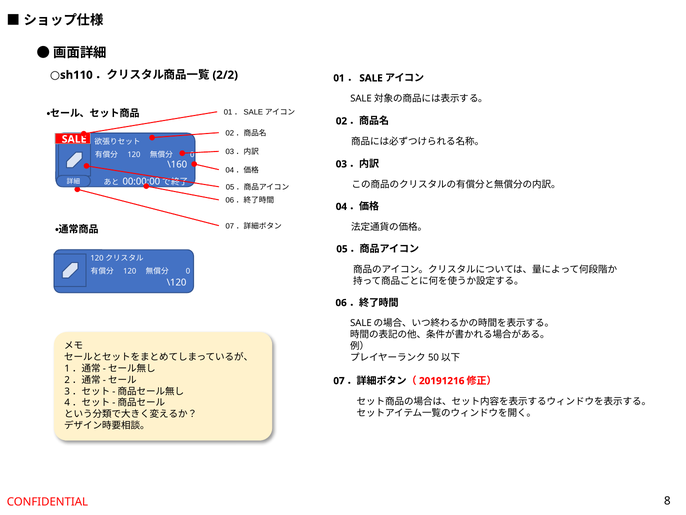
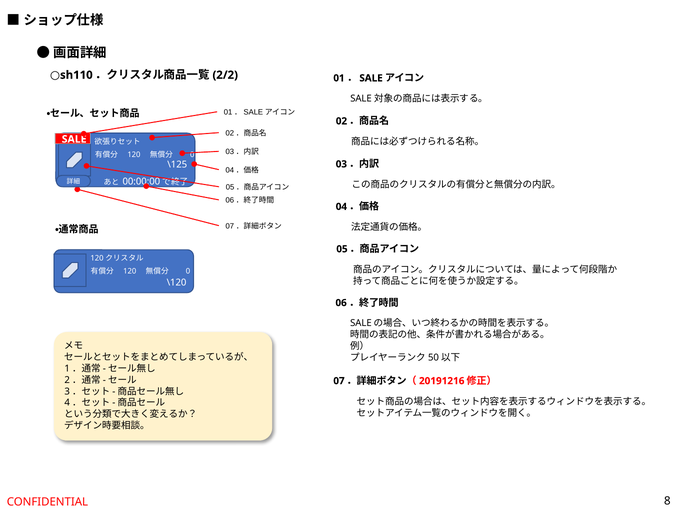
\160: \160 -> \125 (177, 165)
